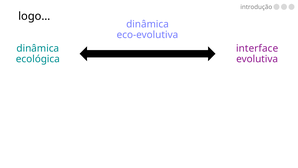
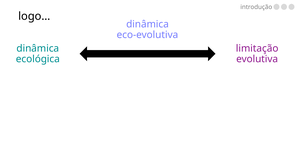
interface: interface -> limitação (257, 48)
